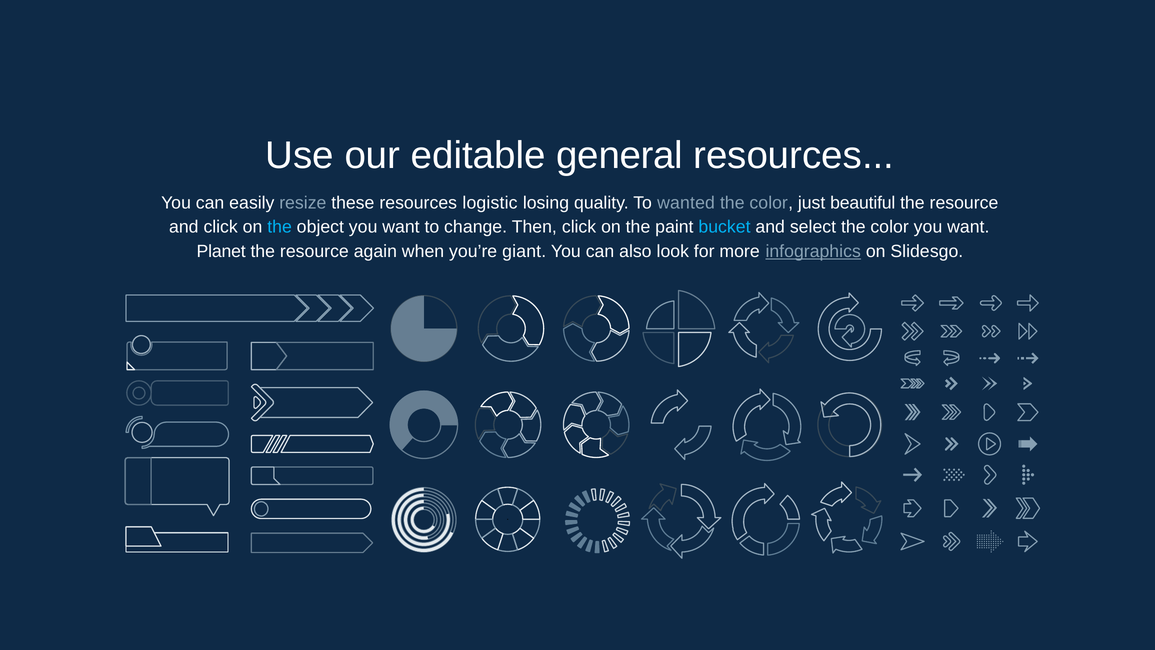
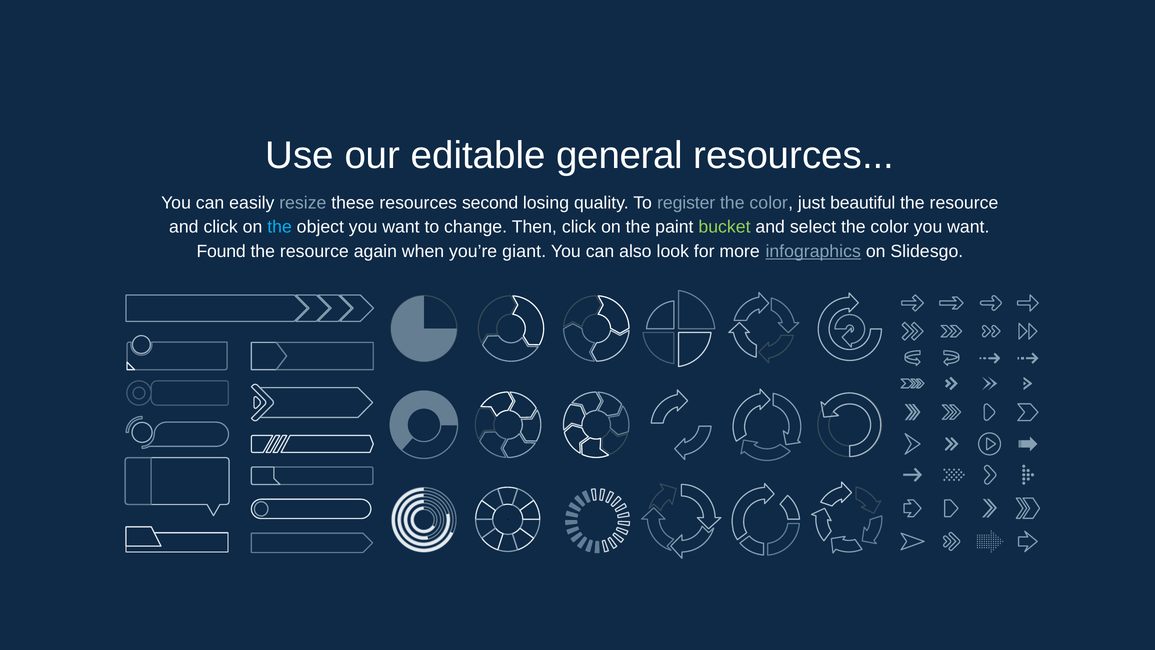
logistic: logistic -> second (490, 203)
wanted: wanted -> register (686, 203)
bucket colour: light blue -> light green (724, 227)
Planet: Planet -> Found (221, 251)
